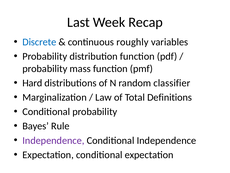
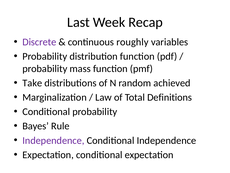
Discrete colour: blue -> purple (39, 42)
Hard: Hard -> Take (32, 83)
classifier: classifier -> achieved (172, 83)
